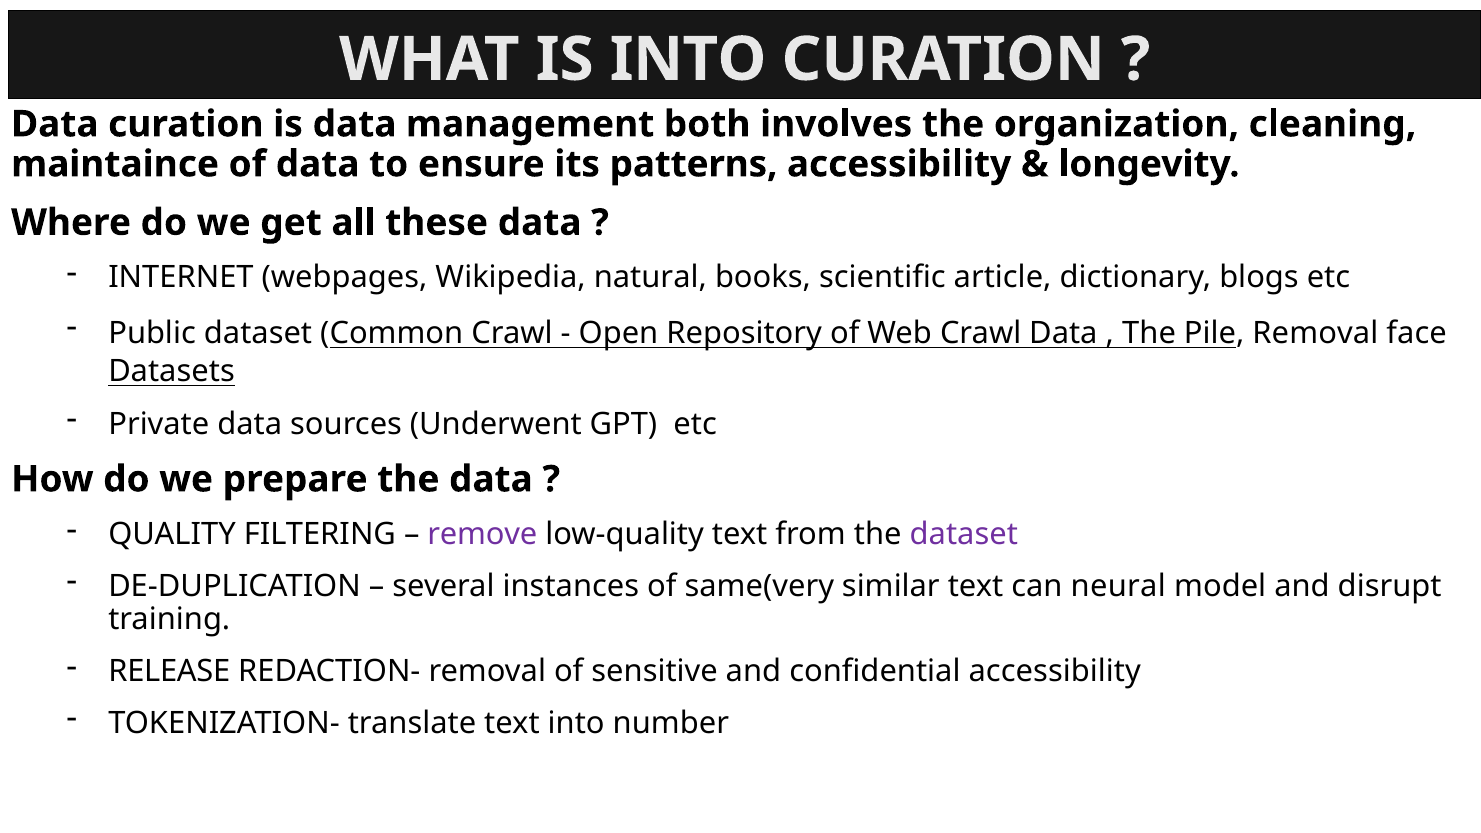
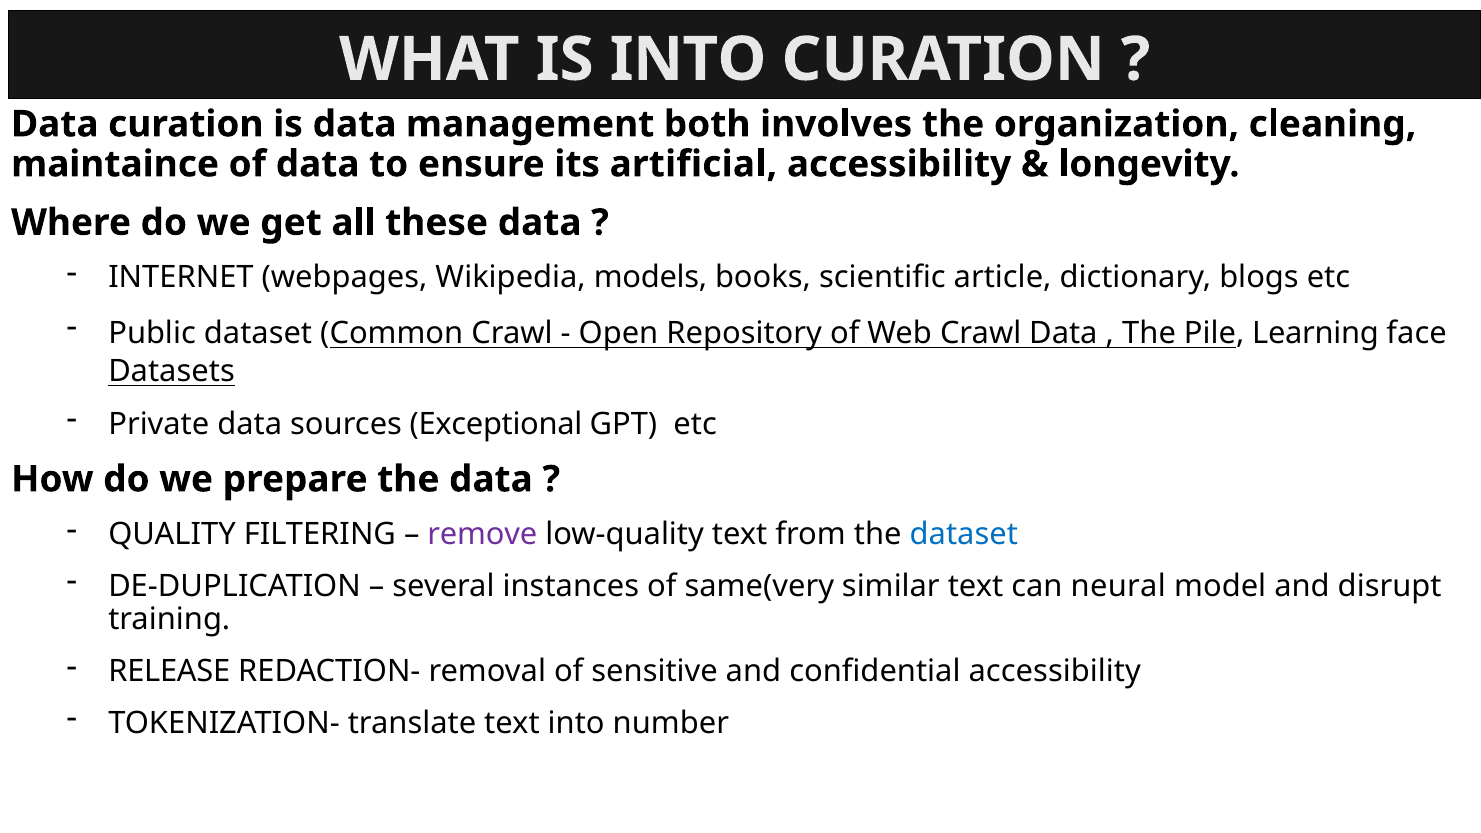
patterns: patterns -> artificial (693, 164)
natural: natural -> models (650, 278)
Pile Removal: Removal -> Learning (1316, 333)
Underwent: Underwent -> Exceptional (496, 424)
dataset colour: purple -> blue (964, 534)
